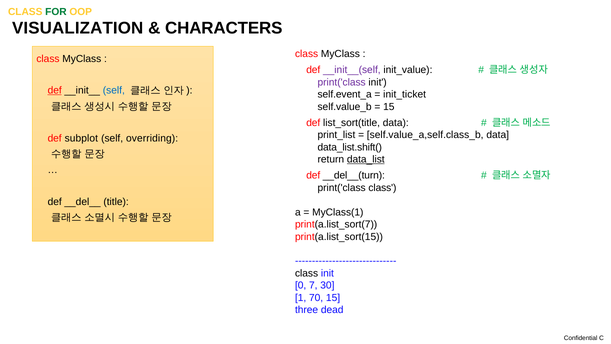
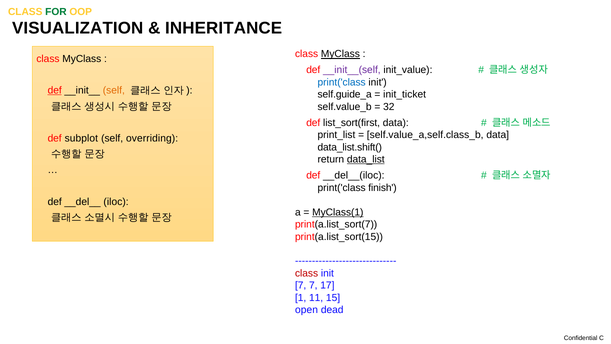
CHARACTERS: CHARACTERS -> INHERITANCE (224, 28)
MyClass underline: none -> present (340, 54)
print('class colour: purple -> blue (342, 82)
self colour: blue -> orange (114, 90)
self.event_a: self.event_a -> self.guide_a (345, 94)
15: 15 -> 32 (389, 107)
list_sort(title: list_sort(title -> list_sort(first (352, 123)
__del__(turn: __del__(turn -> __del__(iloc (354, 175)
print('class class: class -> finish (382, 188)
title: title -> iloc (116, 202)
MyClass(1 underline: none -> present (338, 212)
class colour: black -> red (307, 273)
0: 0 -> 7 (301, 285)
30: 30 -> 17 (327, 285)
70: 70 -> 11 (316, 298)
three: three -> open (307, 310)
